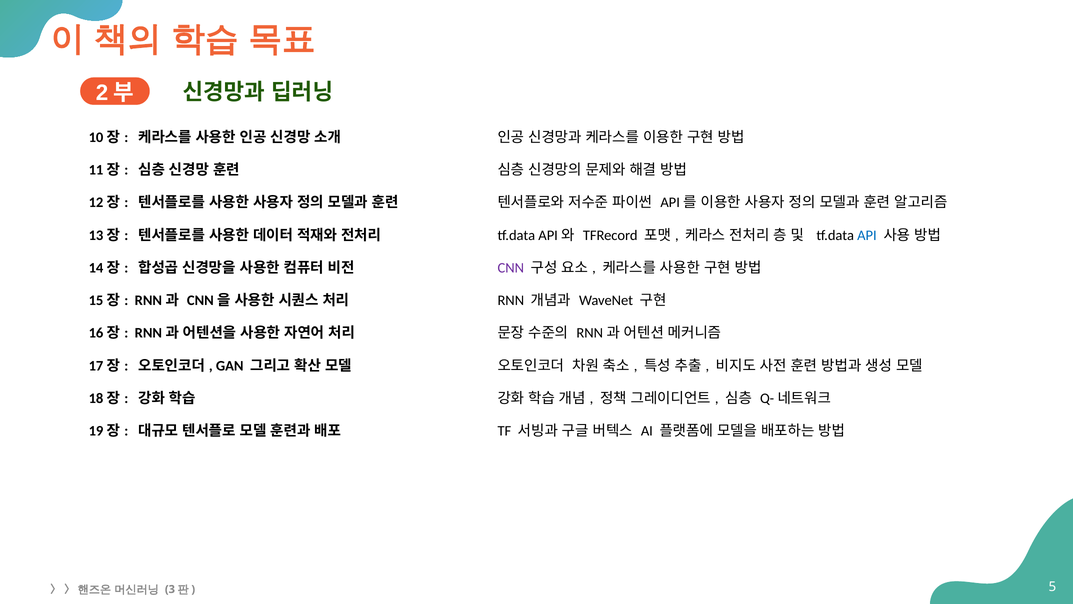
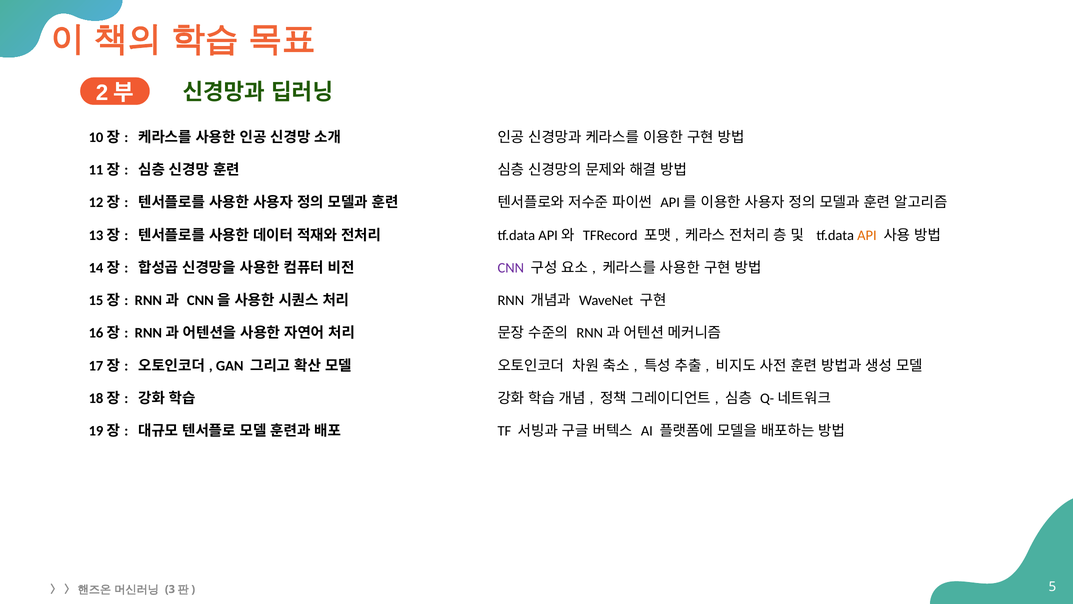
API colour: blue -> orange (867, 235)
